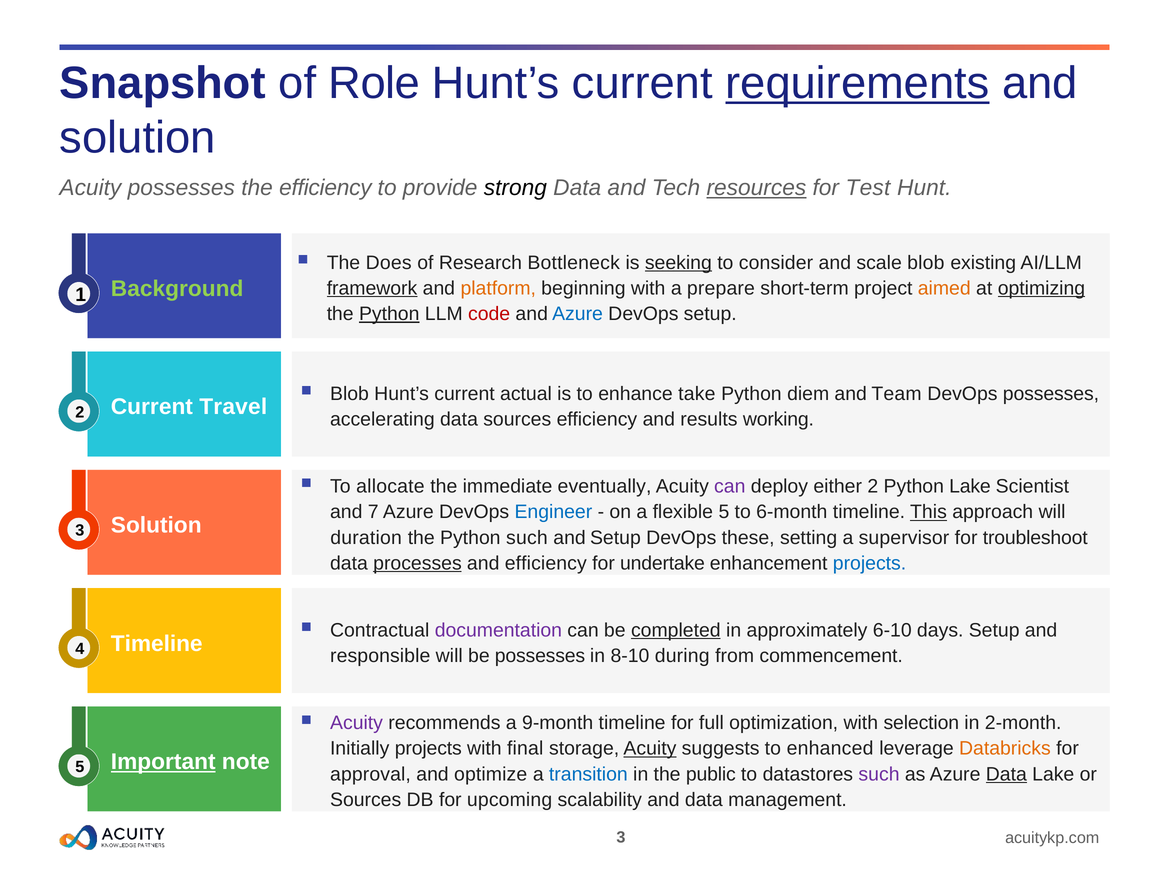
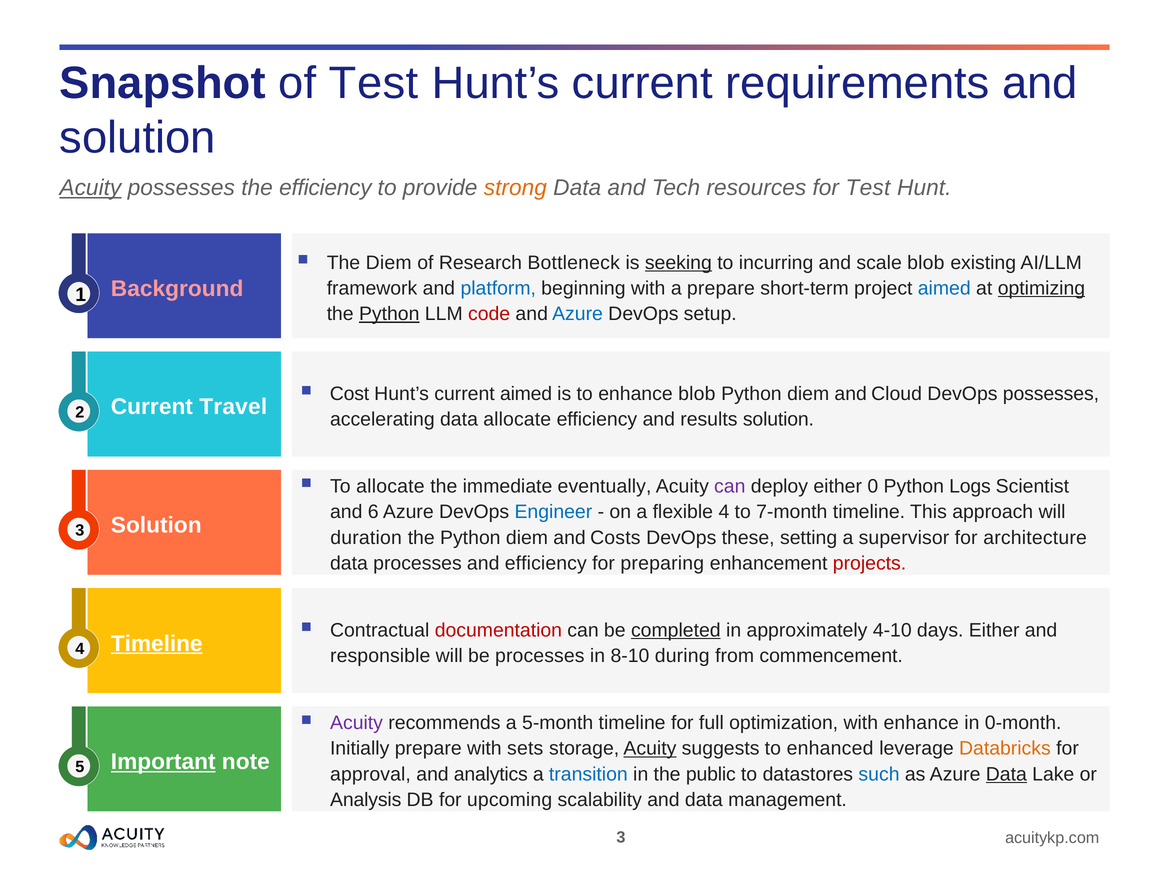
of Role: Role -> Test (374, 83)
requirements underline: present -> none (857, 83)
Acuity underline: none -> present (90, 188)
strong colour: black -> orange (515, 188)
resources underline: present -> none (756, 188)
The Does: Does -> Diem (389, 263)
consider: consider -> incurring (776, 263)
Background colour: light green -> pink (177, 289)
framework underline: present -> none (372, 288)
platform colour: orange -> blue (498, 288)
aimed colour: orange -> blue (944, 288)
Blob: Blob -> Cost (350, 394)
current actual: actual -> aimed (526, 394)
enhance take: take -> blob (697, 394)
Team: Team -> Cloud (897, 394)
data sources: sources -> allocate (517, 419)
results working: working -> solution (778, 419)
either 2: 2 -> 0 (873, 487)
Python Lake: Lake -> Logs (970, 487)
7: 7 -> 6 (373, 512)
flexible 5: 5 -> 4 (724, 512)
6-month: 6-month -> 7-month (792, 512)
This underline: present -> none (928, 512)
the Python such: such -> diem (527, 538)
and Setup: Setup -> Costs (615, 538)
troubleshoot: troubleshoot -> architecture (1035, 538)
processes underline: present -> none (417, 563)
undertake: undertake -> preparing (662, 563)
projects colour: blue -> red (870, 563)
documentation colour: purple -> red (498, 630)
6-10: 6-10 -> 4-10 (892, 630)
days Setup: Setup -> Either (994, 630)
Timeline underline: none -> present (157, 644)
be possesses: possesses -> processes (540, 656)
9-month: 9-month -> 5-month (558, 723)
with selection: selection -> enhance (921, 723)
2-month: 2-month -> 0-month (1023, 723)
Initially projects: projects -> prepare (428, 749)
final: final -> sets (525, 749)
optimize: optimize -> analytics (491, 774)
such colour: purple -> blue (879, 774)
Sources: Sources -> Analysis (366, 800)
